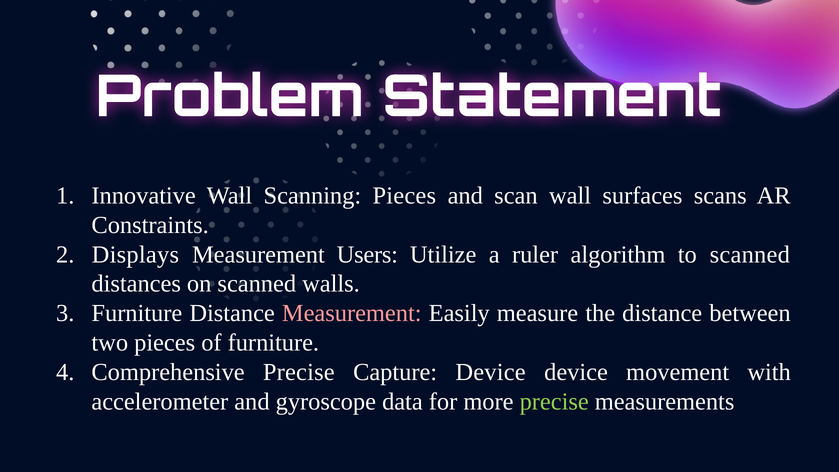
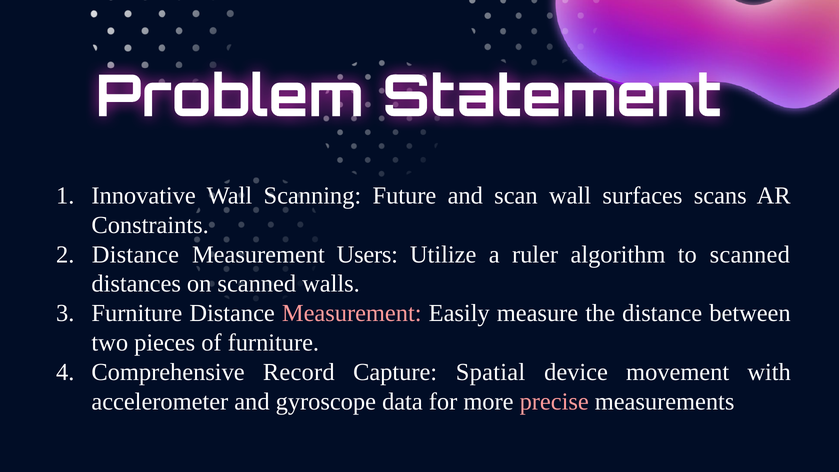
Scanning Pieces: Pieces -> Future (404, 196)
Displays: Displays -> Distance (135, 254)
Comprehensive Precise: Precise -> Record (299, 372)
Capture Device: Device -> Spatial (491, 372)
precise colour: light green -> pink (554, 401)
